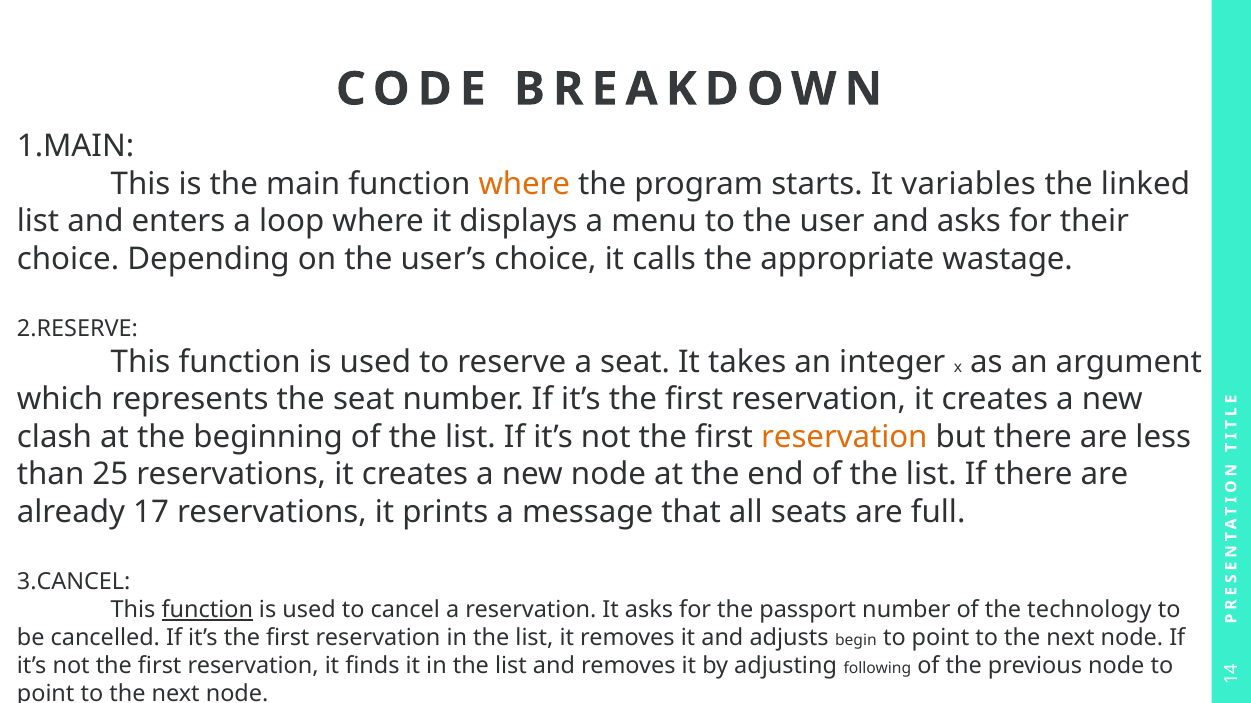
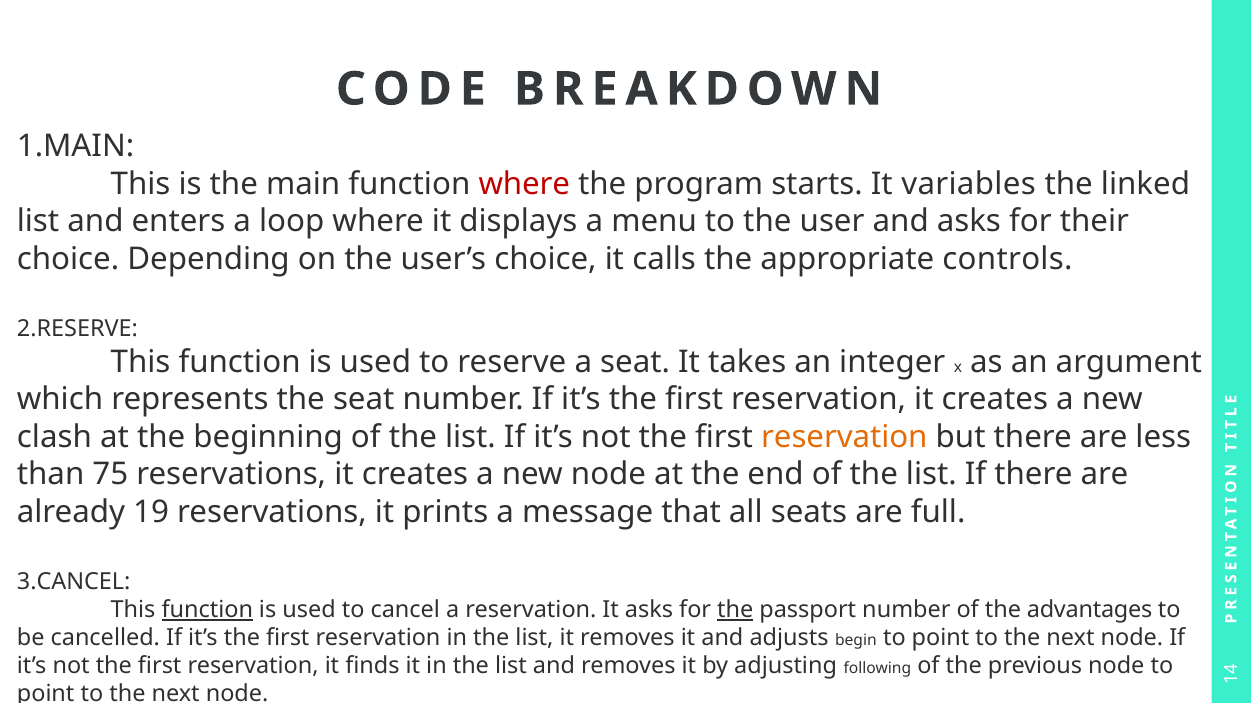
where colour: orange -> red (524, 184)
wastage: wastage -> controls (1007, 259)
25: 25 -> 75 (110, 475)
17: 17 -> 19 (151, 512)
the underline: none -> present (735, 610)
technology: technology -> advantages (1090, 610)
